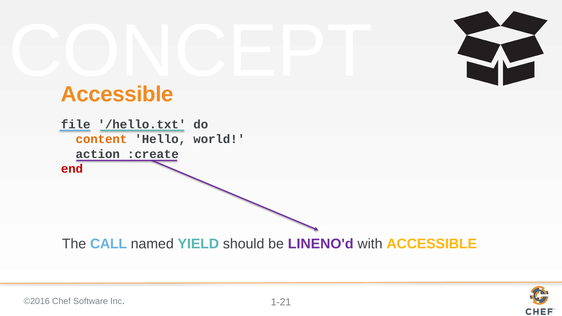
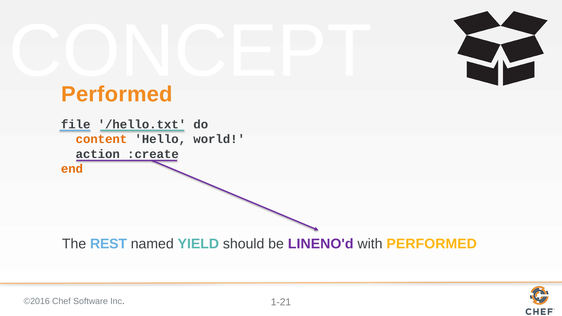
Accessible: Accessible -> Performed (117, 94)
end colour: red -> orange (72, 169)
CALL: CALL -> REST (109, 244)
with ACCESSIBLE: ACCESSIBLE -> PERFORMED (432, 244)
